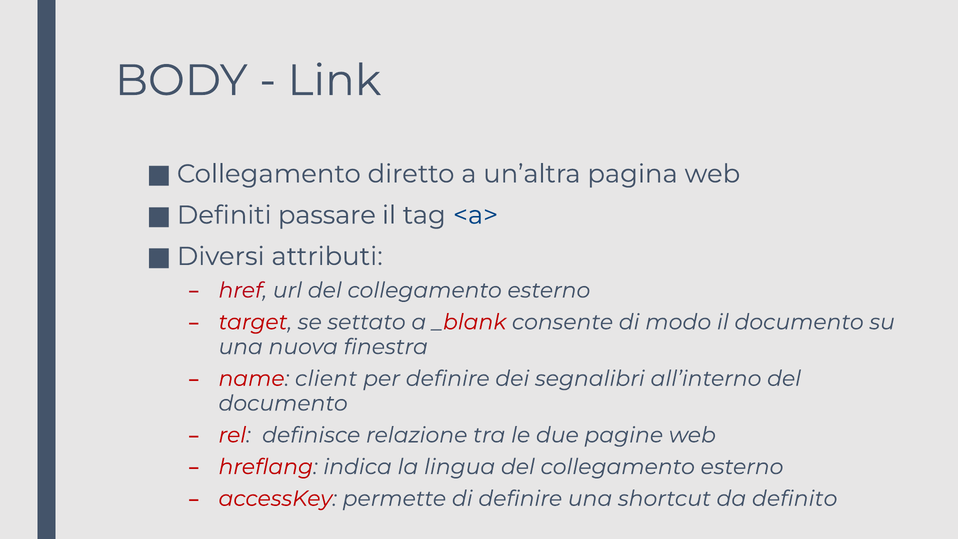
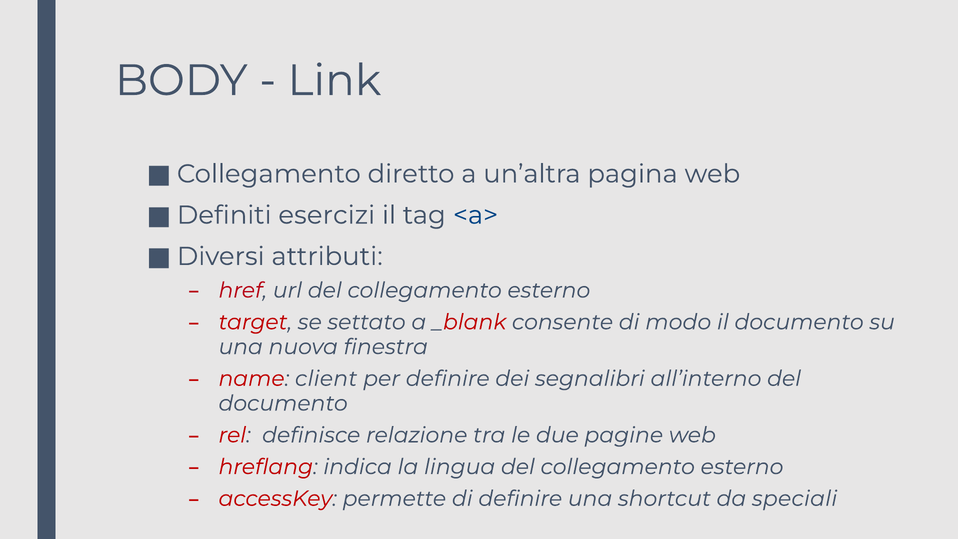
passare: passare -> esercizi (327, 215)
definito: definito -> speciali (795, 499)
